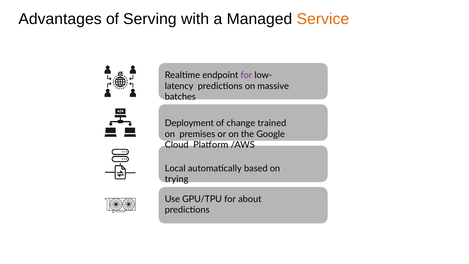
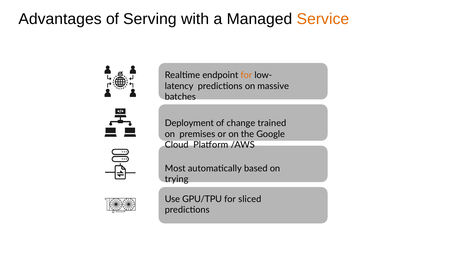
for colour: purple -> orange (246, 75)
Local: Local -> Most (175, 168)
about: about -> sliced (250, 199)
